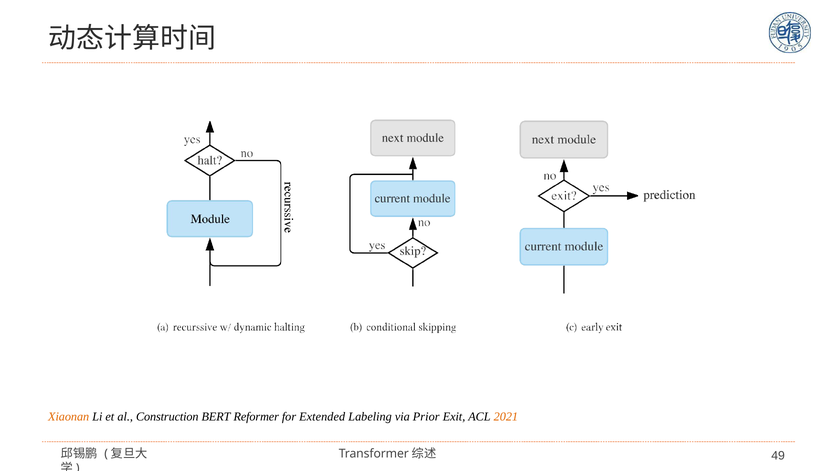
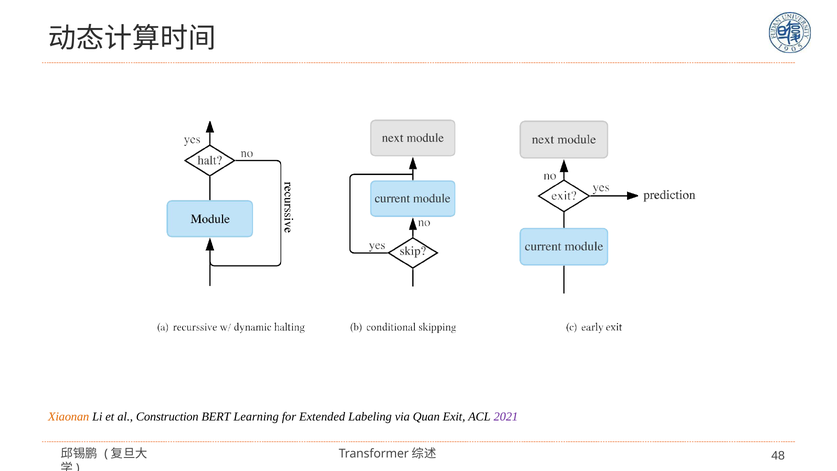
Reformer: Reformer -> Learning (256, 416)
Prior: Prior -> Quan (426, 416)
2021 colour: orange -> purple (506, 416)
49: 49 -> 48 (778, 455)
